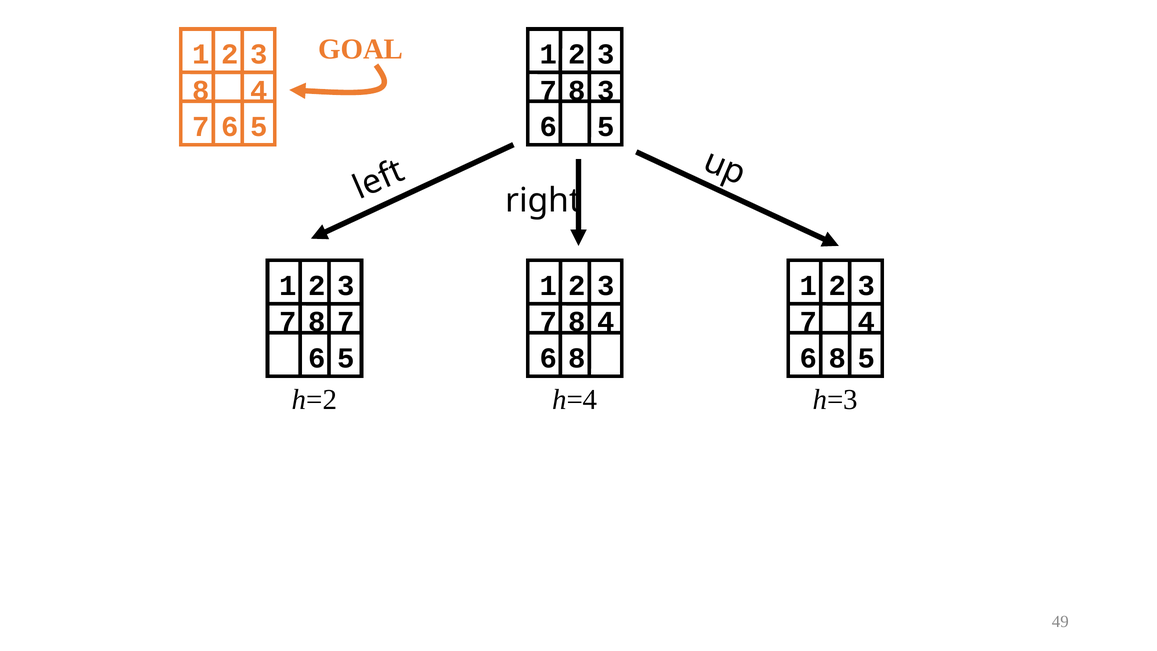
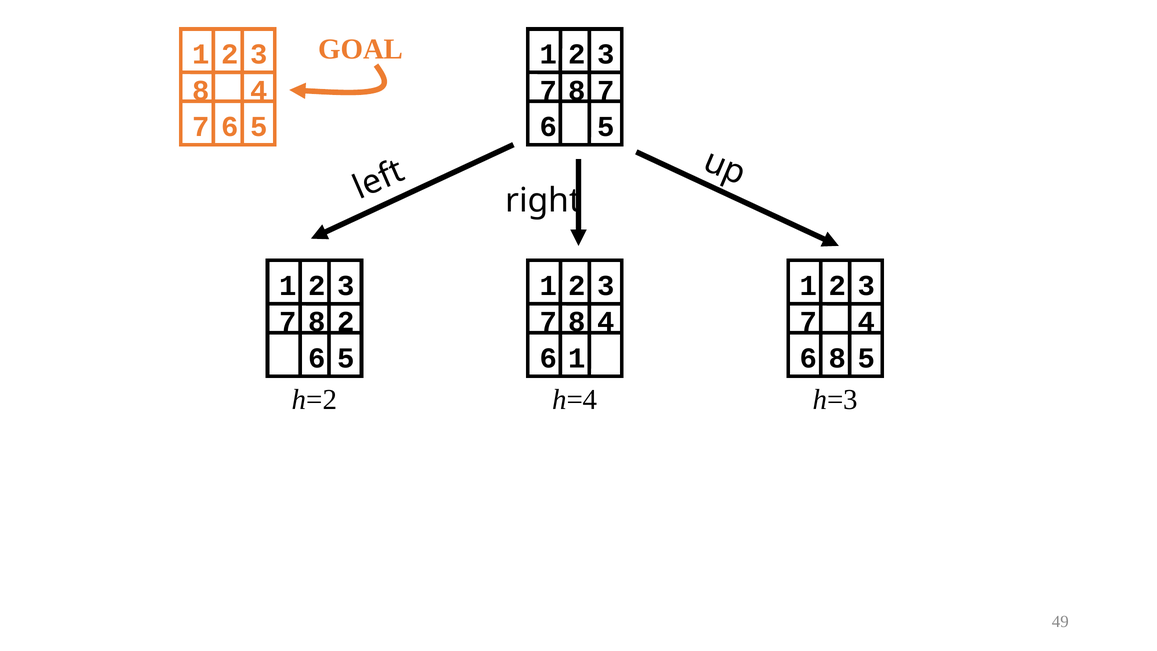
8 3: 3 -> 7 (606, 90)
7 8 7: 7 -> 2 (346, 322)
8: 8 -> 1 (577, 358)
